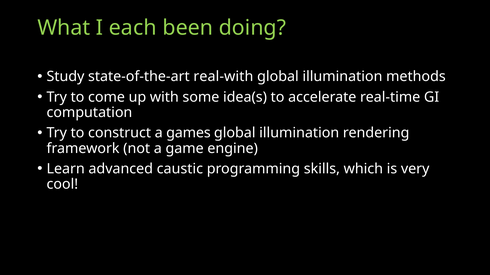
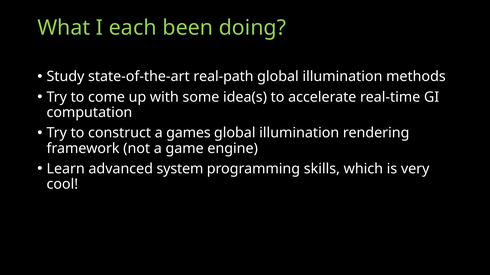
real-with: real-with -> real-path (223, 77)
caustic: caustic -> system (180, 169)
